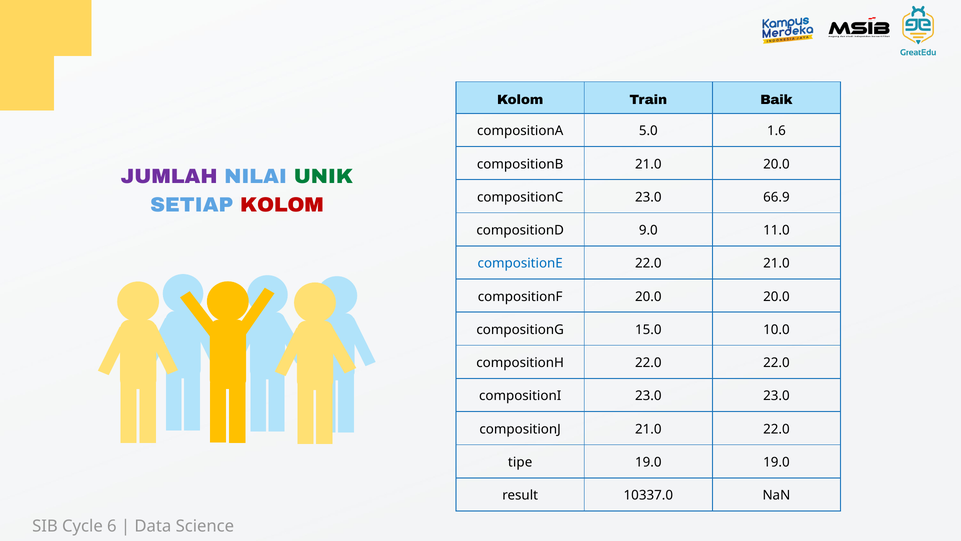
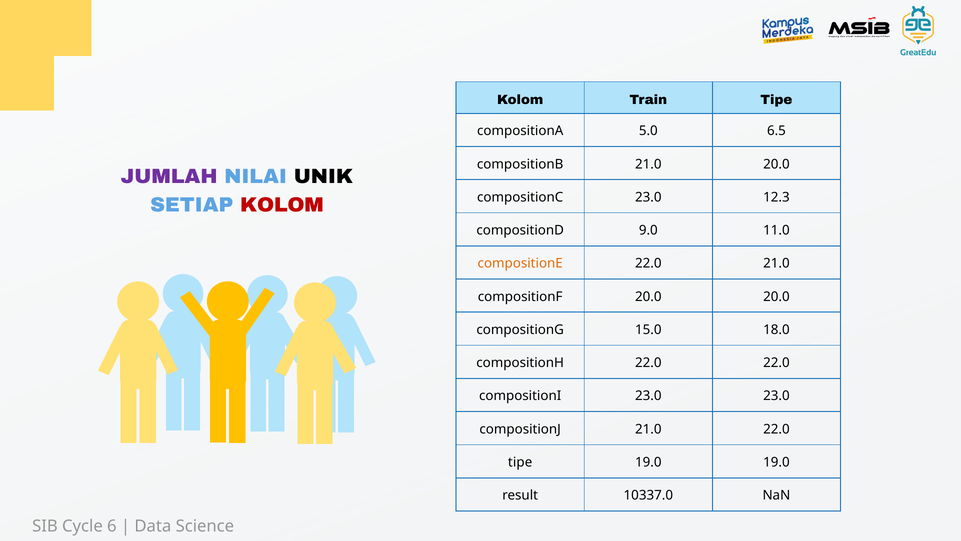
Train Baik: Baik -> Tipe (776, 100)
1.6: 1.6 -> 6.5 (776, 131)
UNIK colour: green -> black (323, 176)
66.9: 66.9 -> 12.3 (776, 197)
compositionE colour: blue -> orange (520, 263)
10.0: 10.0 -> 18.0 (776, 329)
